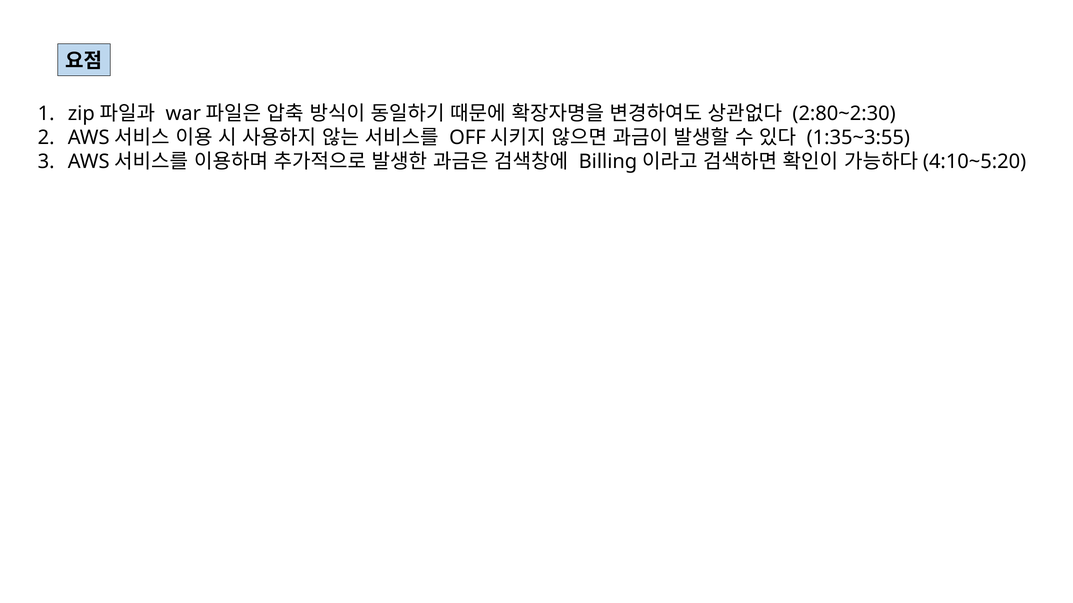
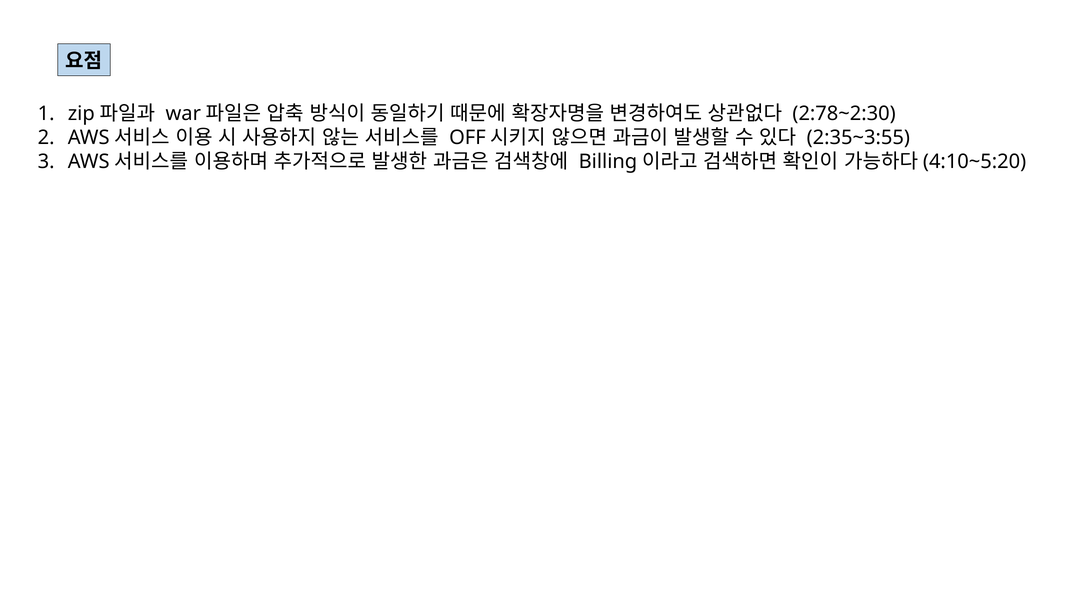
2:80~2:30: 2:80~2:30 -> 2:78~2:30 (844, 114)
1:35~3:55: 1:35~3:55 -> 2:35~3:55 (858, 138)
